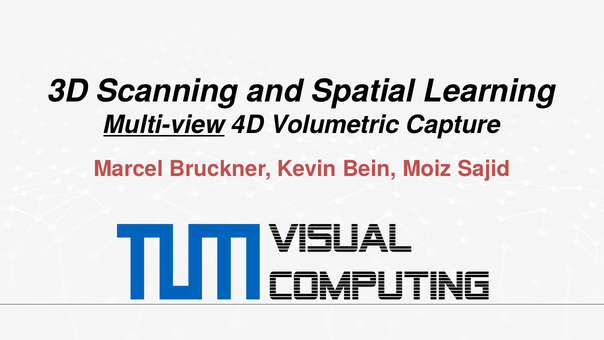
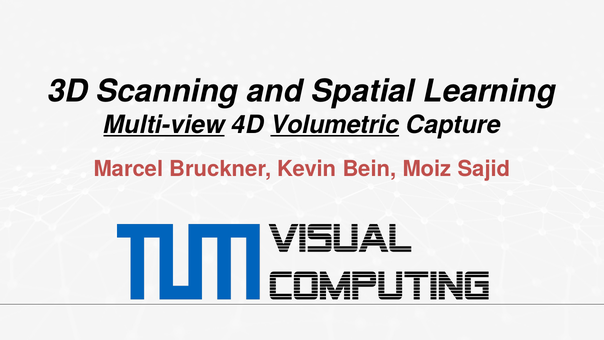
Volumetric underline: none -> present (335, 125)
